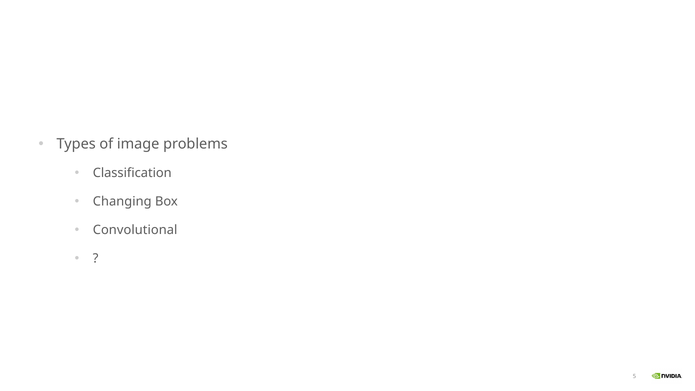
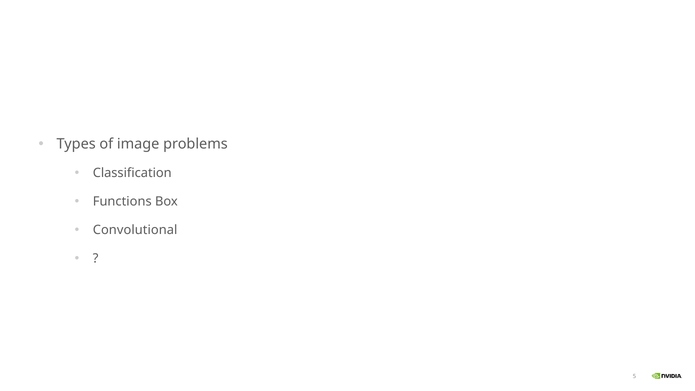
Changing: Changing -> Functions (122, 201)
